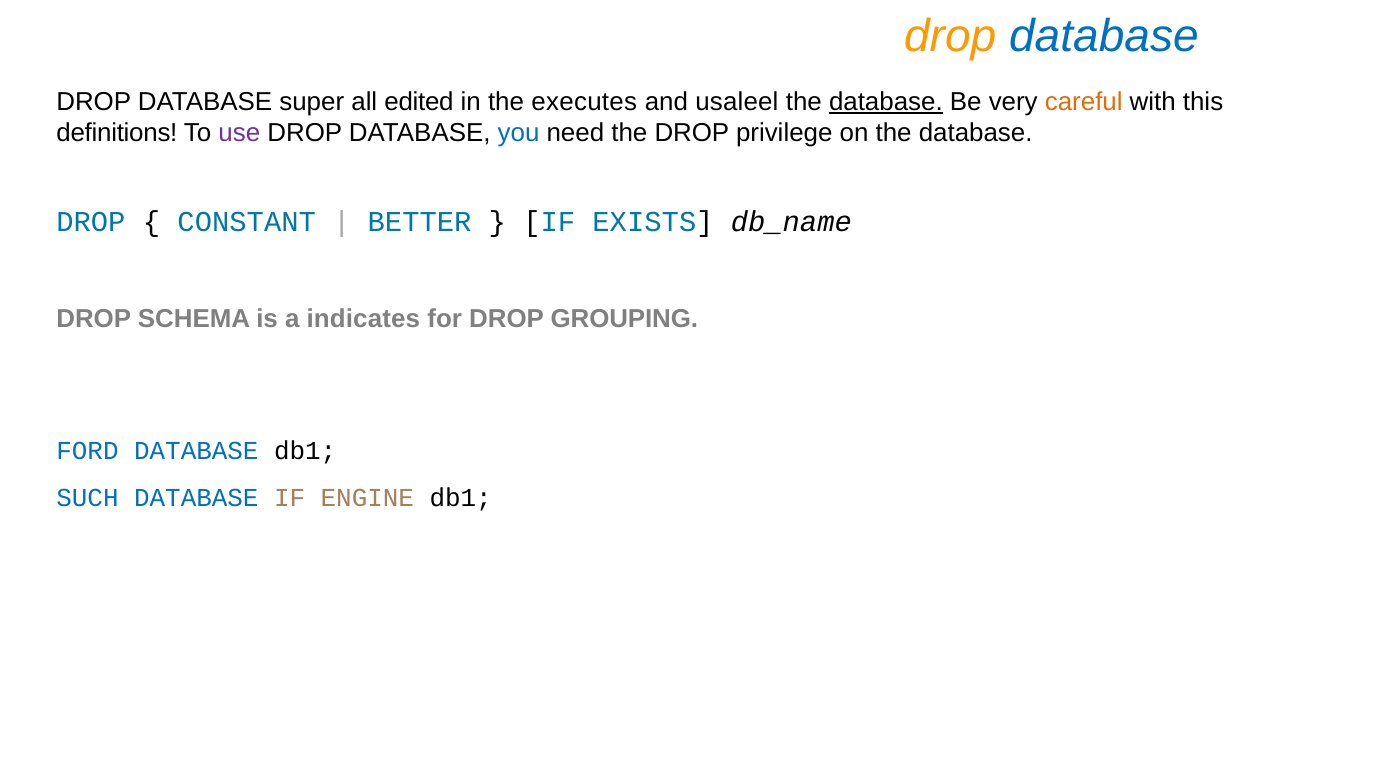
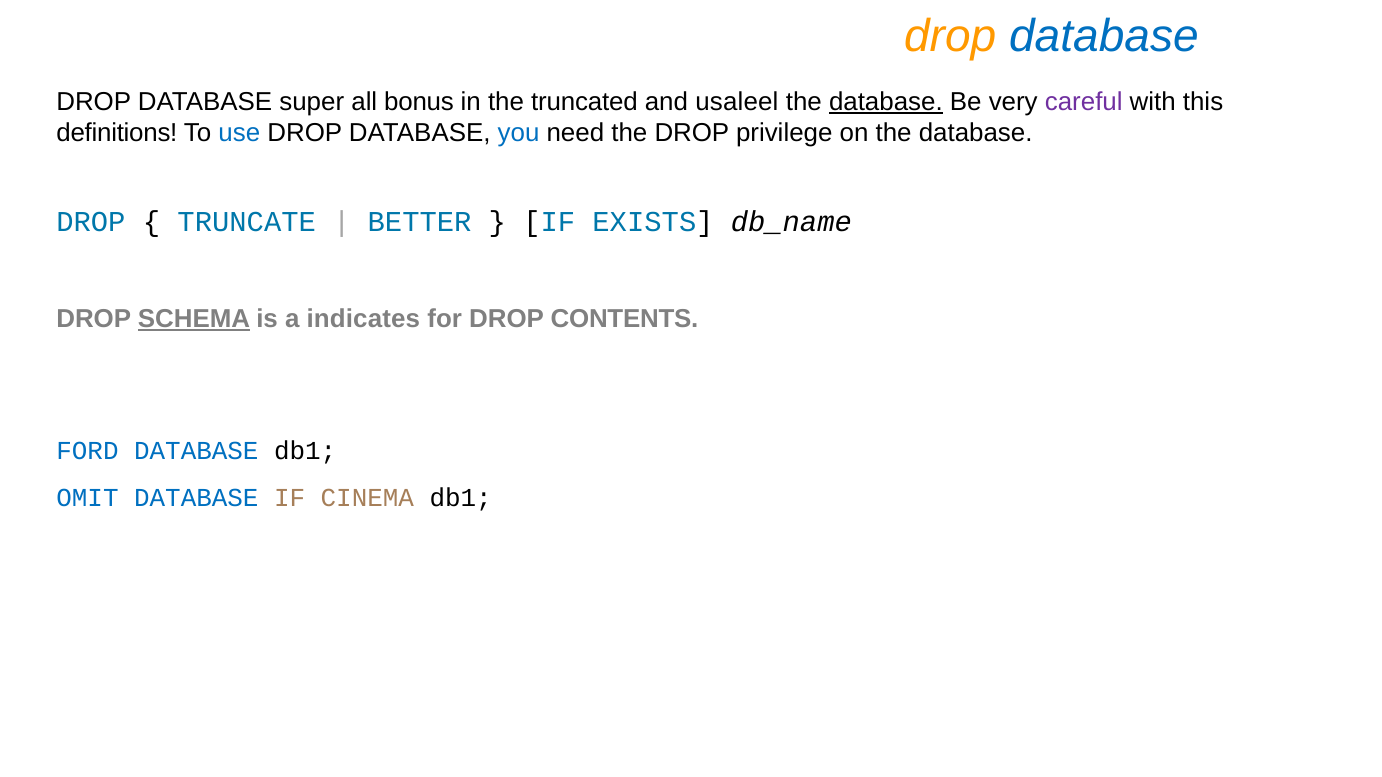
edited: edited -> bonus (419, 102)
executes: executes -> truncated (584, 102)
careful colour: orange -> purple (1084, 102)
use colour: purple -> blue (239, 133)
CONSTANT: CONSTANT -> TRUNCATE (247, 222)
SCHEMA underline: none -> present (194, 319)
GROUPING: GROUPING -> CONTENTS (624, 319)
SUCH: SUCH -> OMIT (87, 498)
ENGINE: ENGINE -> CINEMA (367, 498)
